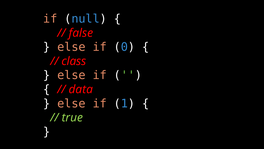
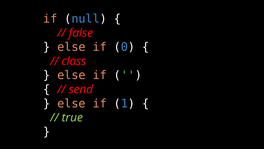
data: data -> send (81, 89)
